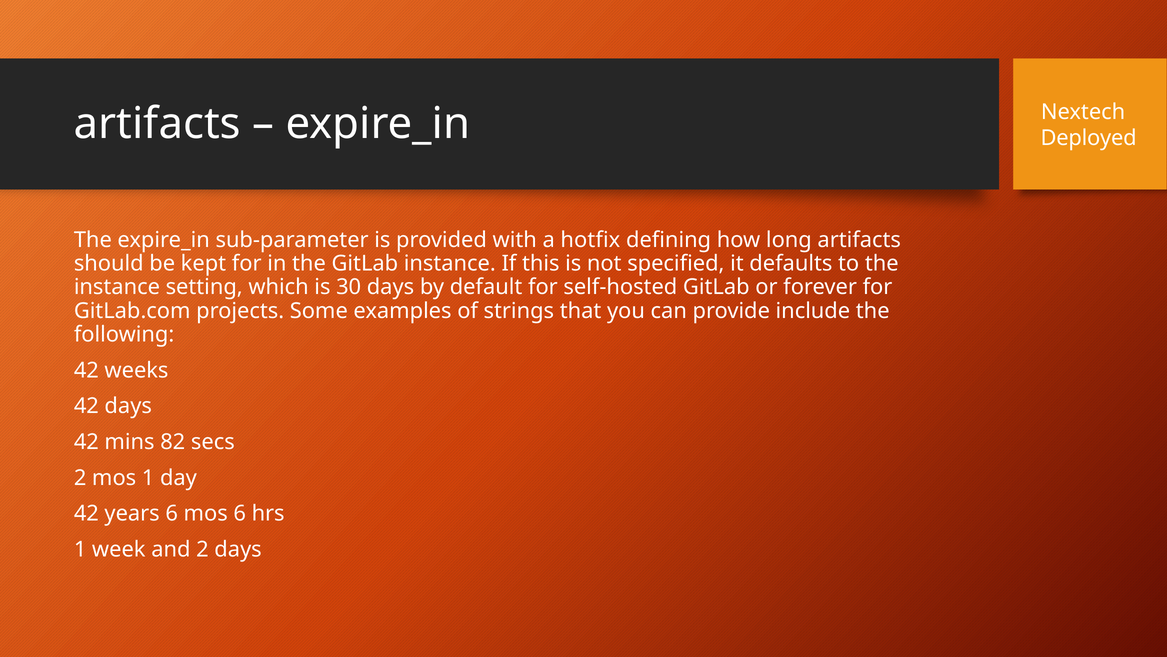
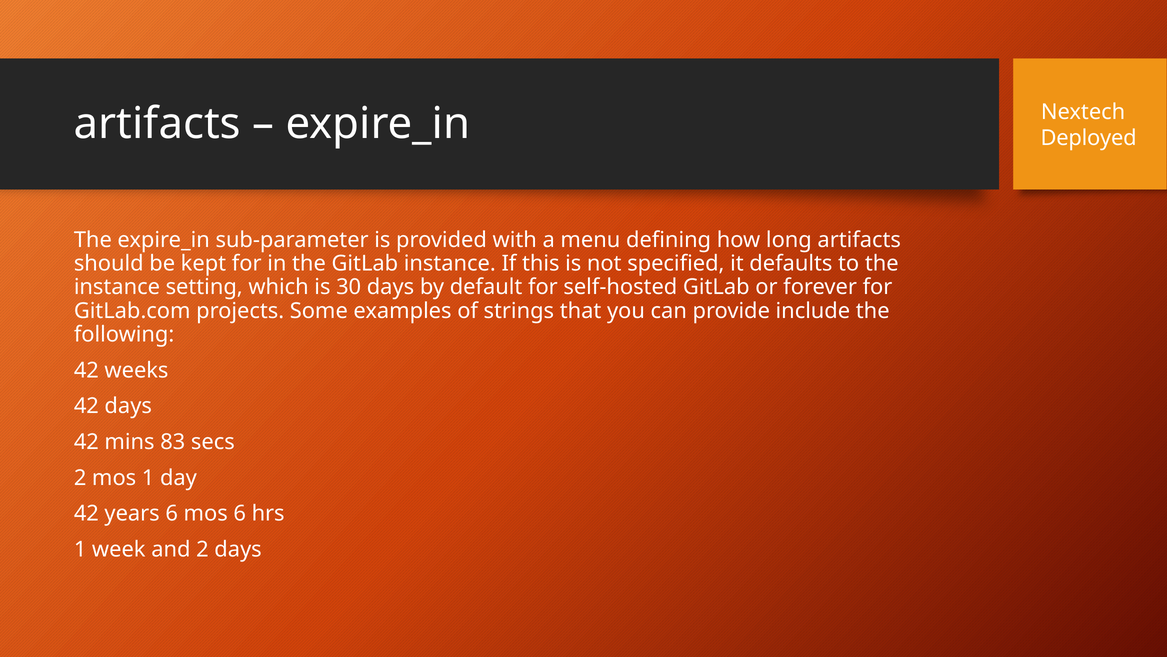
hotfix: hotfix -> menu (590, 240)
82: 82 -> 83 (173, 442)
